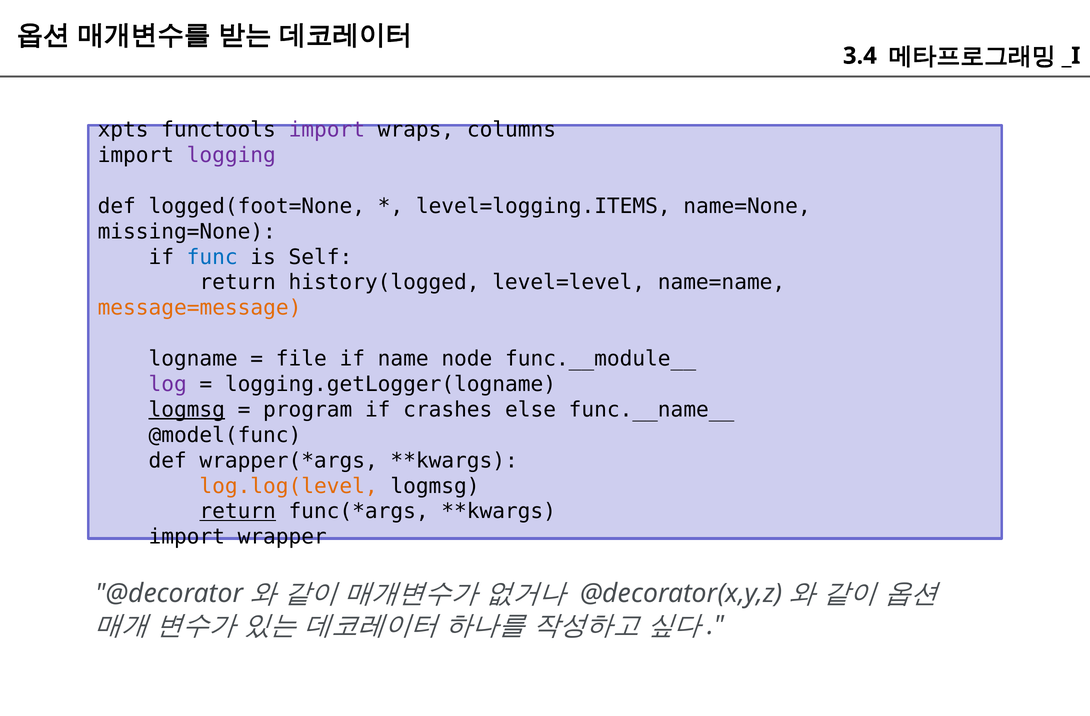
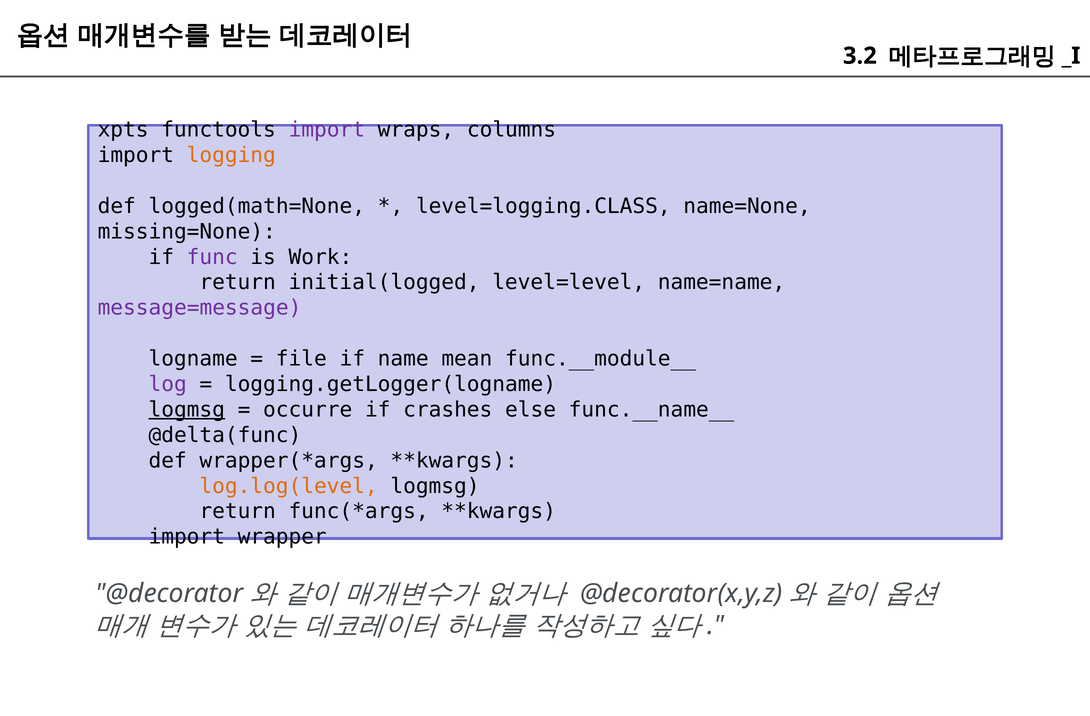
3.4: 3.4 -> 3.2 (860, 56)
logging colour: purple -> orange (231, 155)
logged(foot=None: logged(foot=None -> logged(math=None (257, 206)
level=logging.ITEMS: level=logging.ITEMS -> level=logging.CLASS (543, 206)
func colour: blue -> purple (212, 257)
Self: Self -> Work (320, 257)
history(logged: history(logged -> initial(logged (384, 282)
message=message colour: orange -> purple (200, 308)
node: node -> mean (467, 359)
program: program -> occurre (308, 410)
@model(func: @model(func -> @delta(func (225, 435)
return underline: present -> none (238, 511)
